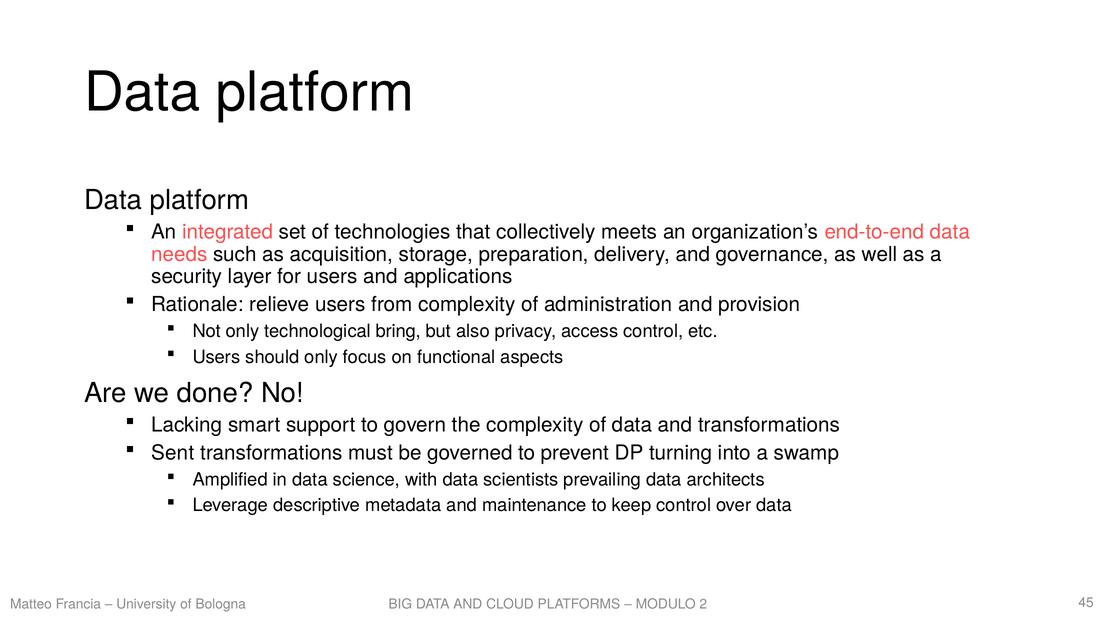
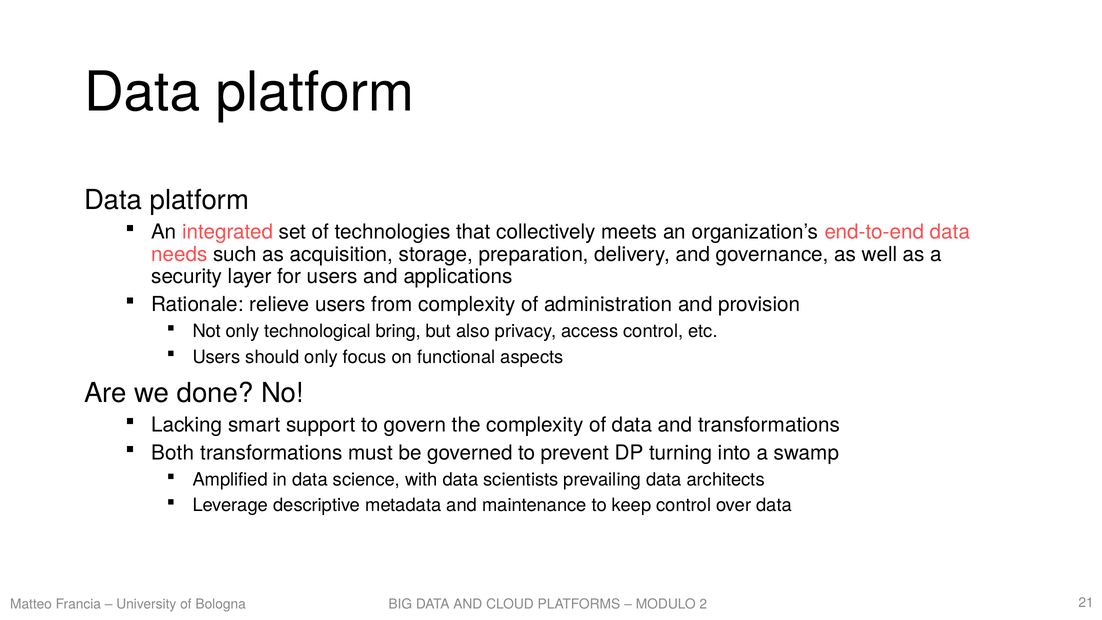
Sent: Sent -> Both (173, 453)
45: 45 -> 21 (1086, 603)
